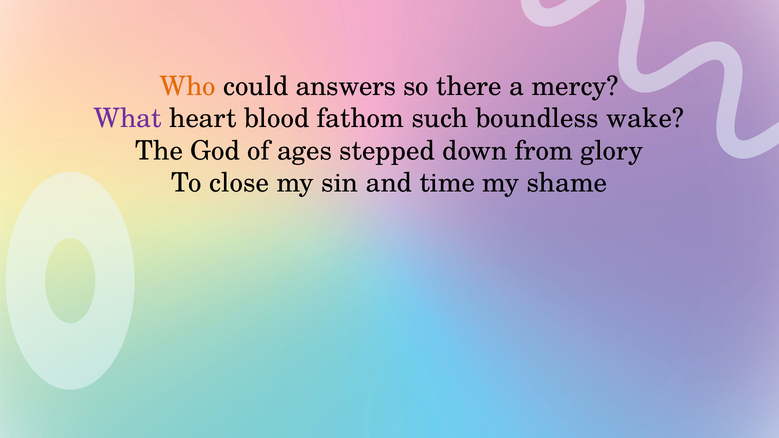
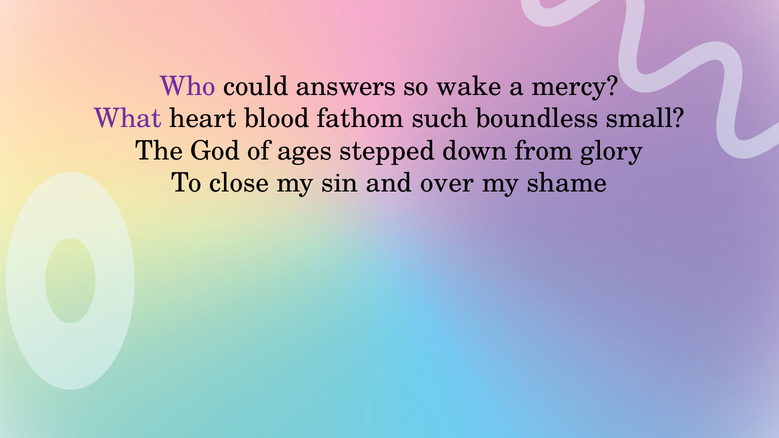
Who colour: orange -> purple (188, 87)
there: there -> wake (469, 87)
wake: wake -> small (645, 119)
time: time -> over (447, 183)
